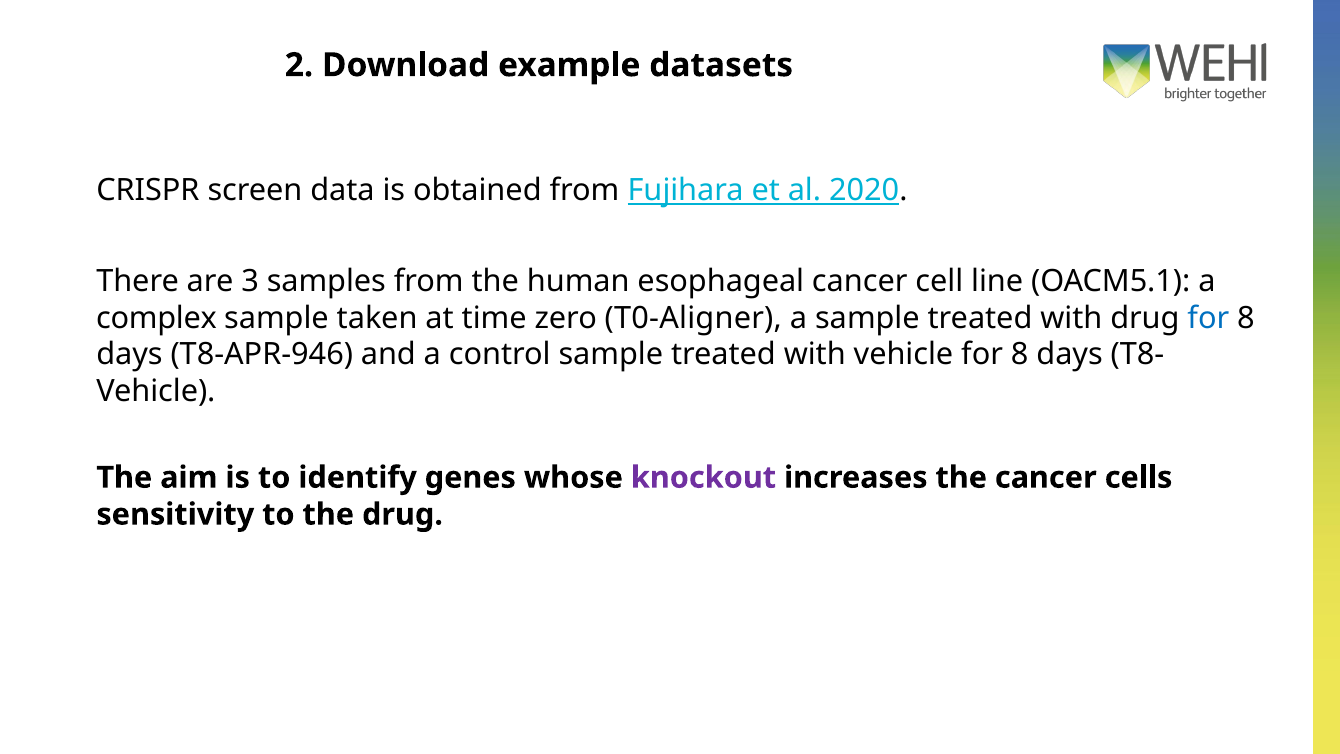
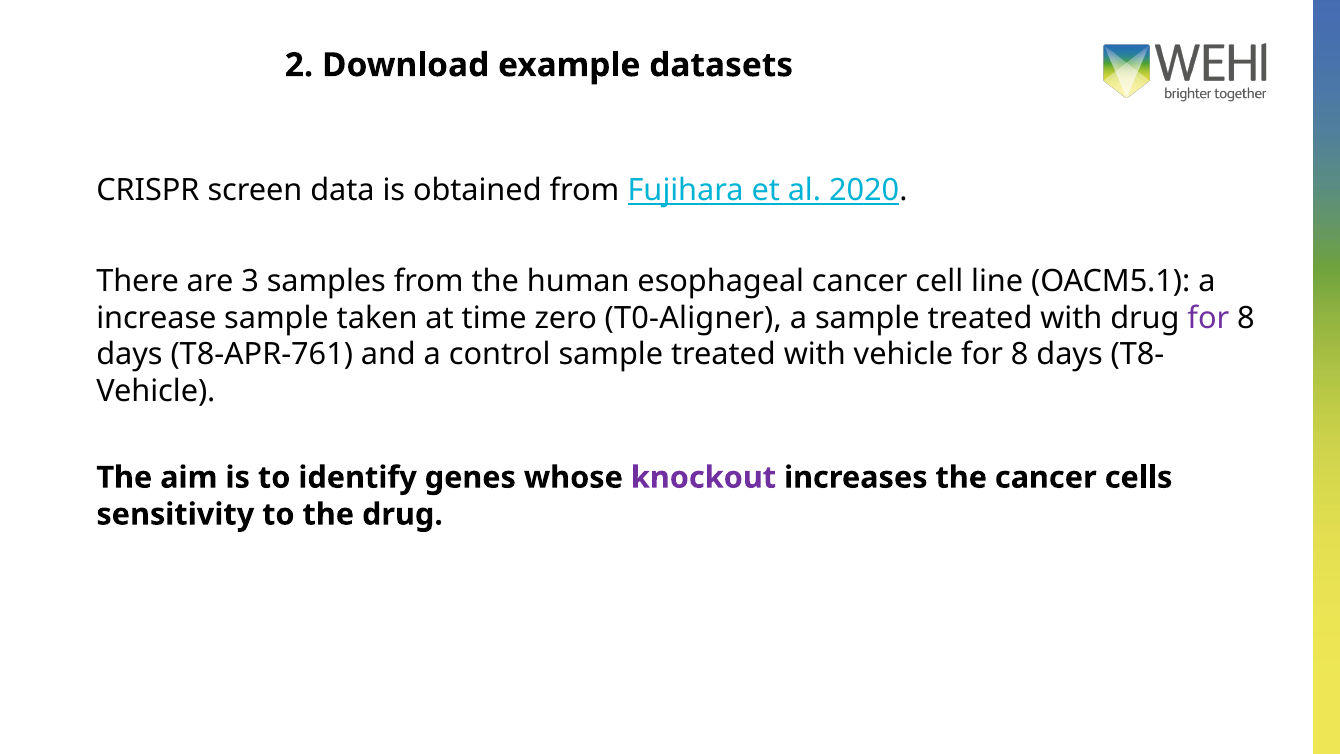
complex: complex -> increase (156, 318)
for colour: blue -> purple (1208, 318)
T8-APR-946: T8-APR-946 -> T8-APR-761 (262, 355)
